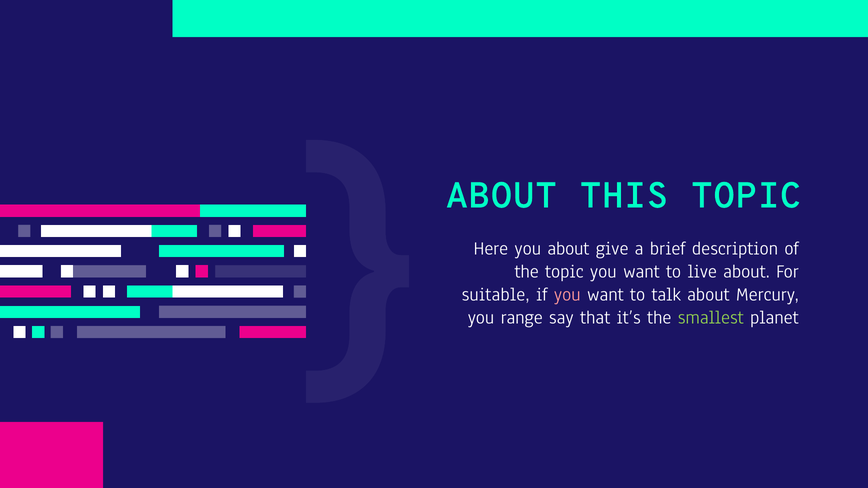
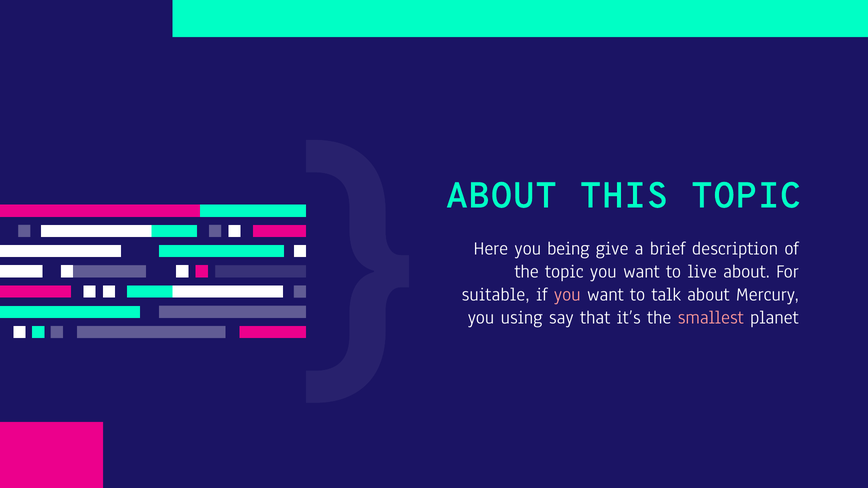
you about: about -> being (568, 248)
range: range -> using (522, 318)
smallest colour: light green -> pink (711, 318)
